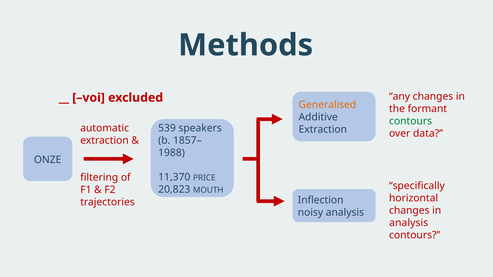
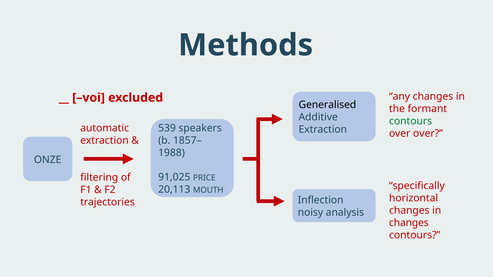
Generalised colour: orange -> black (327, 105)
over data: data -> over (428, 134)
11,370: 11,370 -> 91,025 (174, 177)
20,823: 20,823 -> 20,113 (174, 190)
analysis: analysis -> changes (409, 223)
